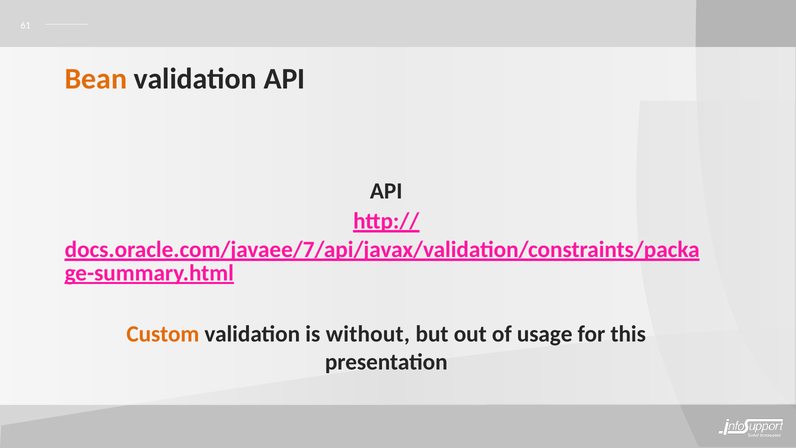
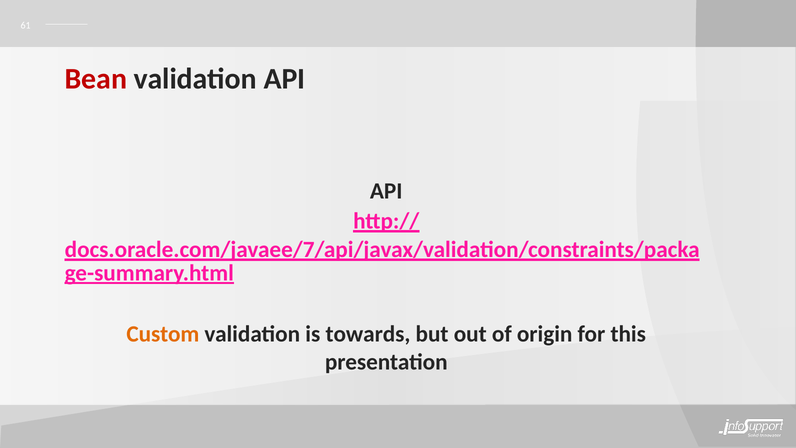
Bean colour: orange -> red (96, 79)
without: without -> towards (368, 334)
usage: usage -> origin (545, 334)
